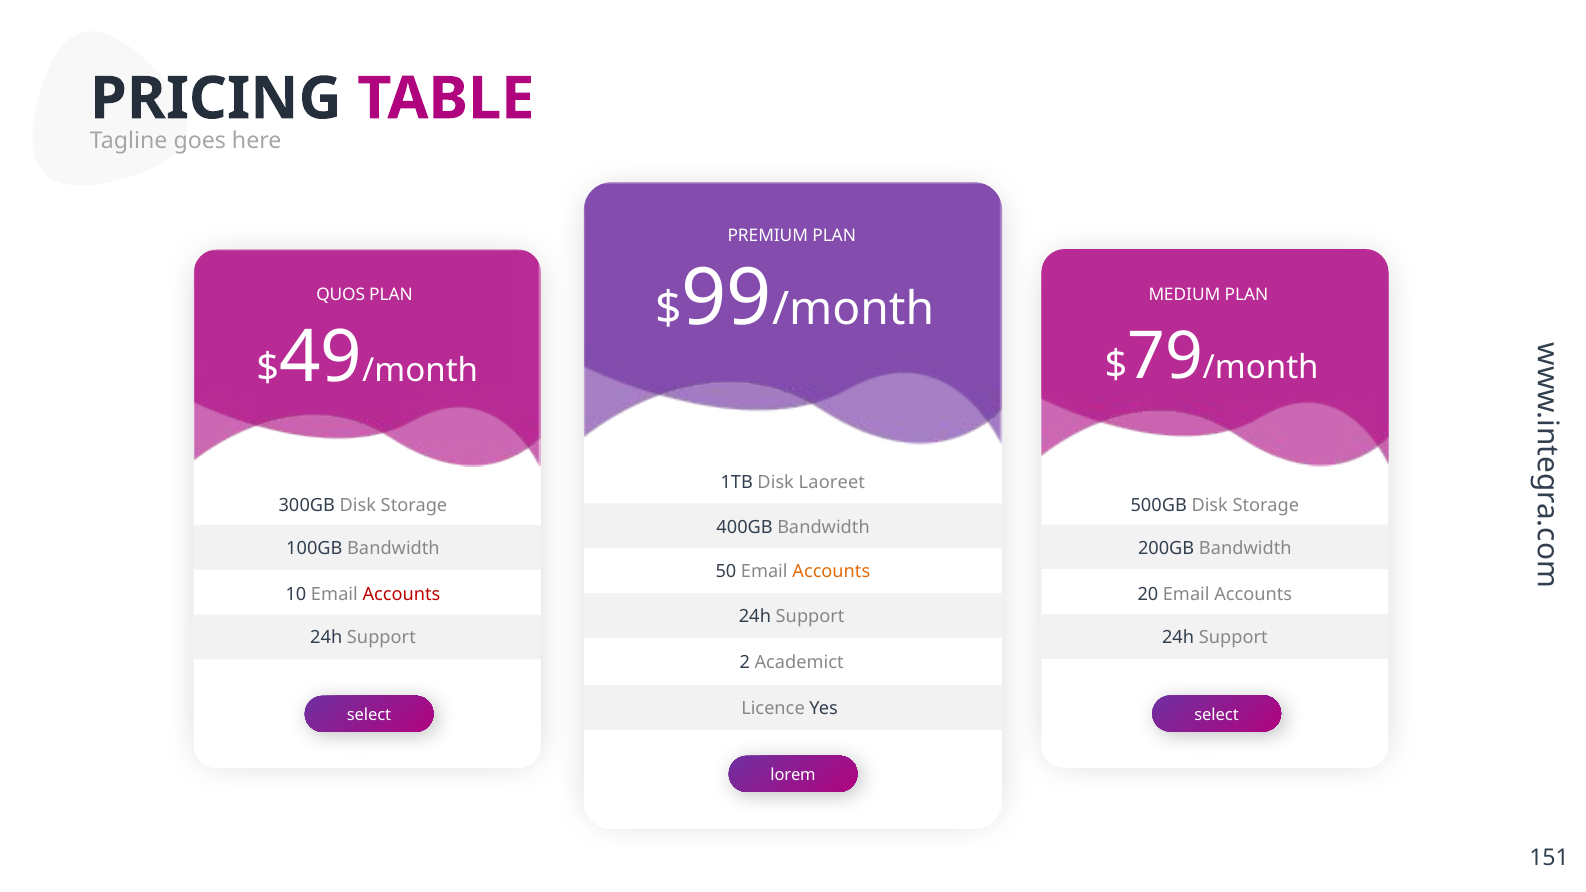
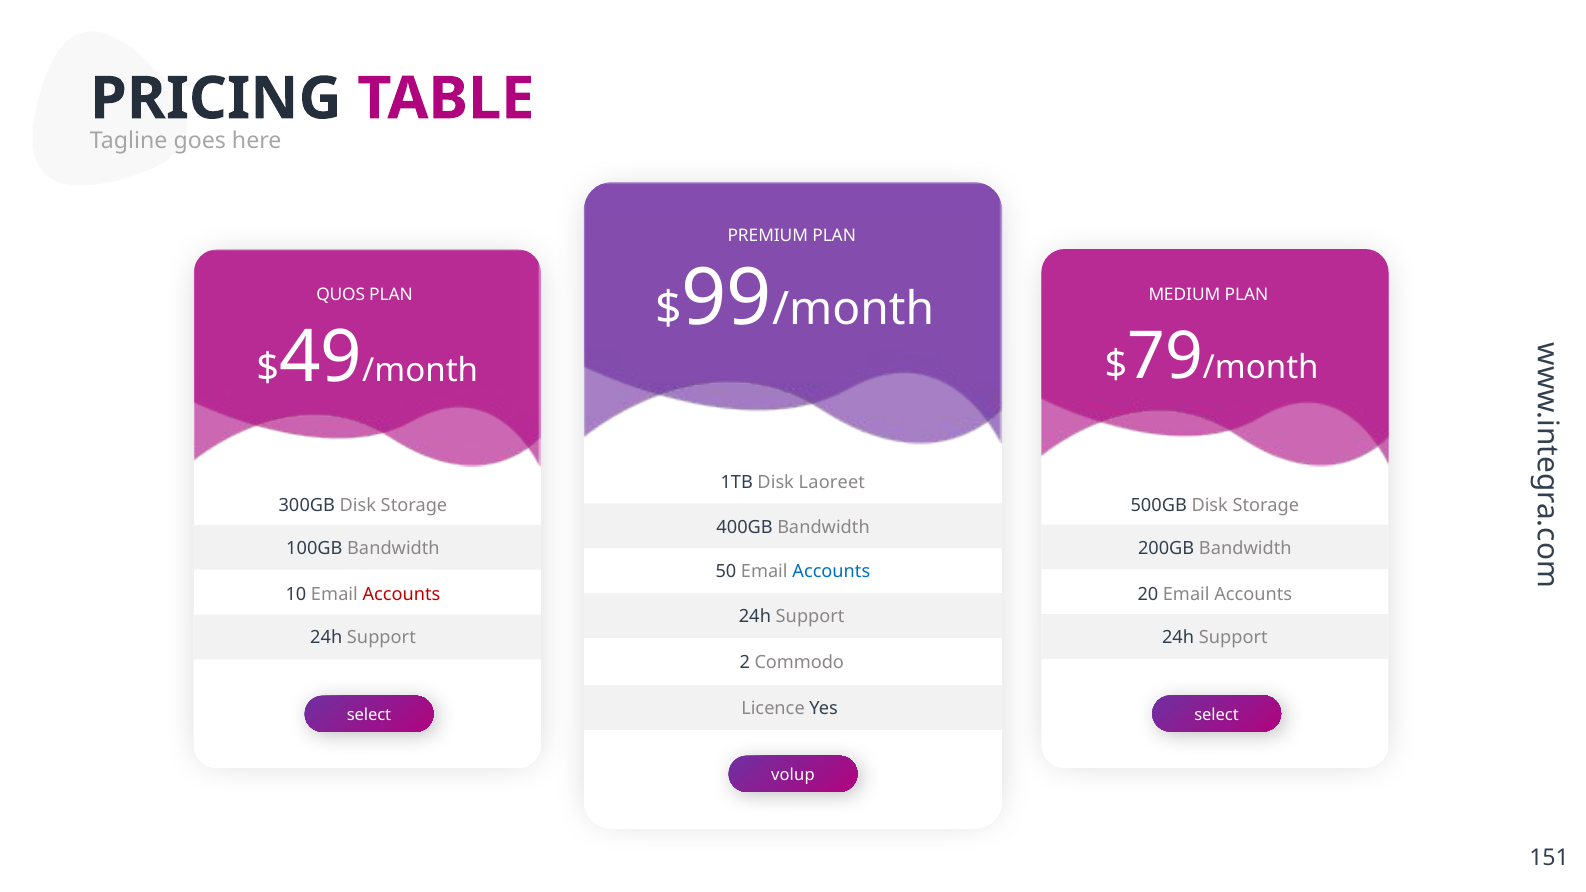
Accounts colour: orange -> blue (831, 571)
Academict: Academict -> Commodo (799, 663)
lorem: lorem -> volup (793, 775)
